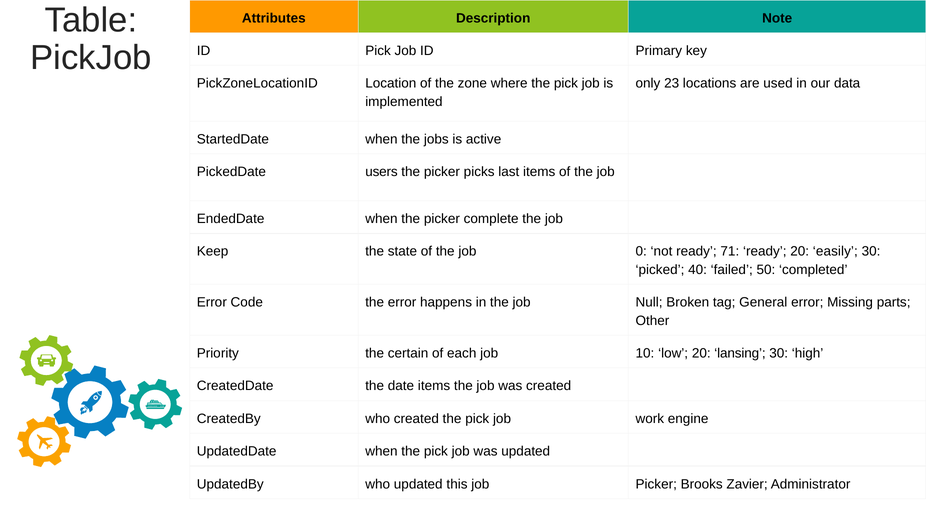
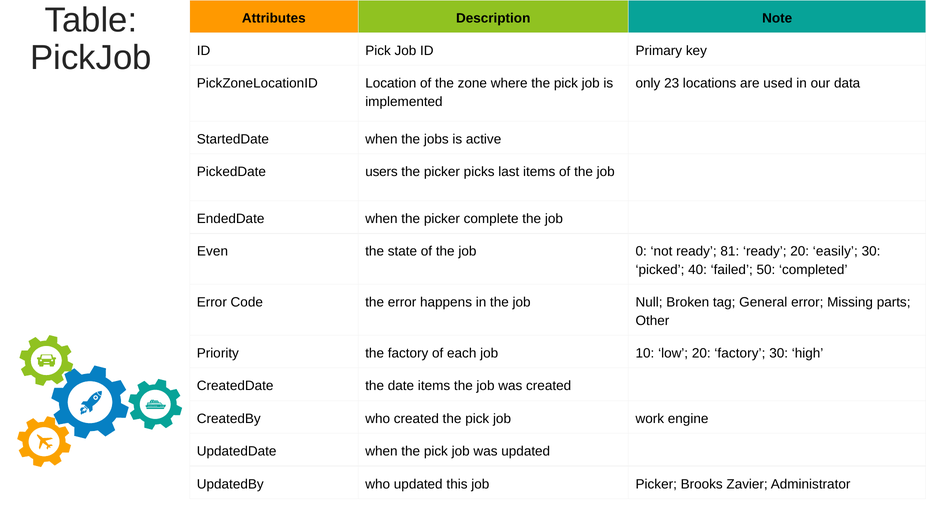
Keep: Keep -> Even (213, 251)
71: 71 -> 81 (730, 251)
the certain: certain -> factory (408, 353)
20 lansing: lansing -> factory (740, 353)
